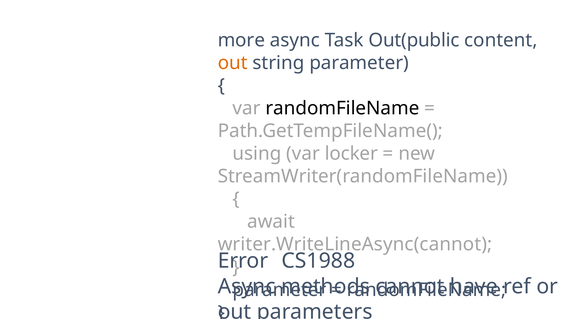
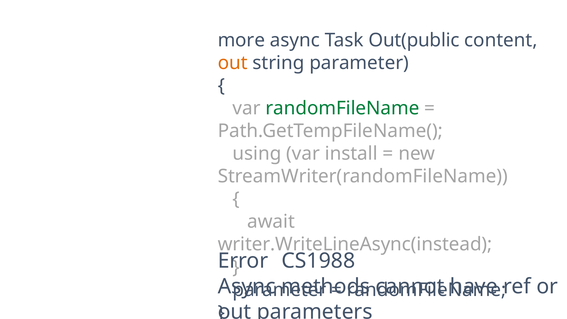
randomFileName colour: black -> green (342, 108)
locker: locker -> install (351, 154)
writer.WriteLineAsync(cannot: writer.WriteLineAsync(cannot -> writer.WriteLineAsync(instead (355, 244)
